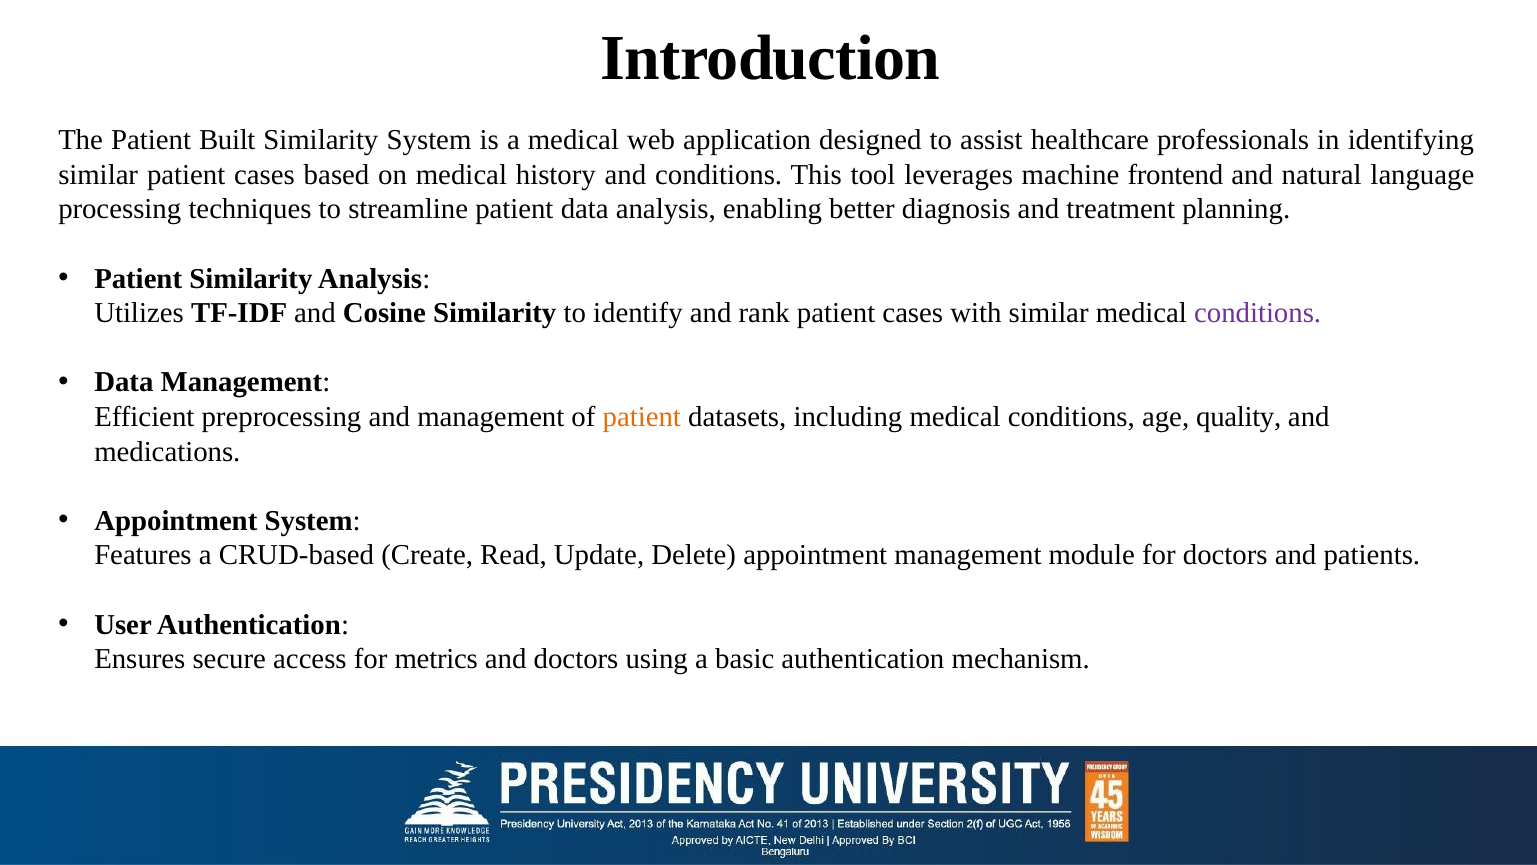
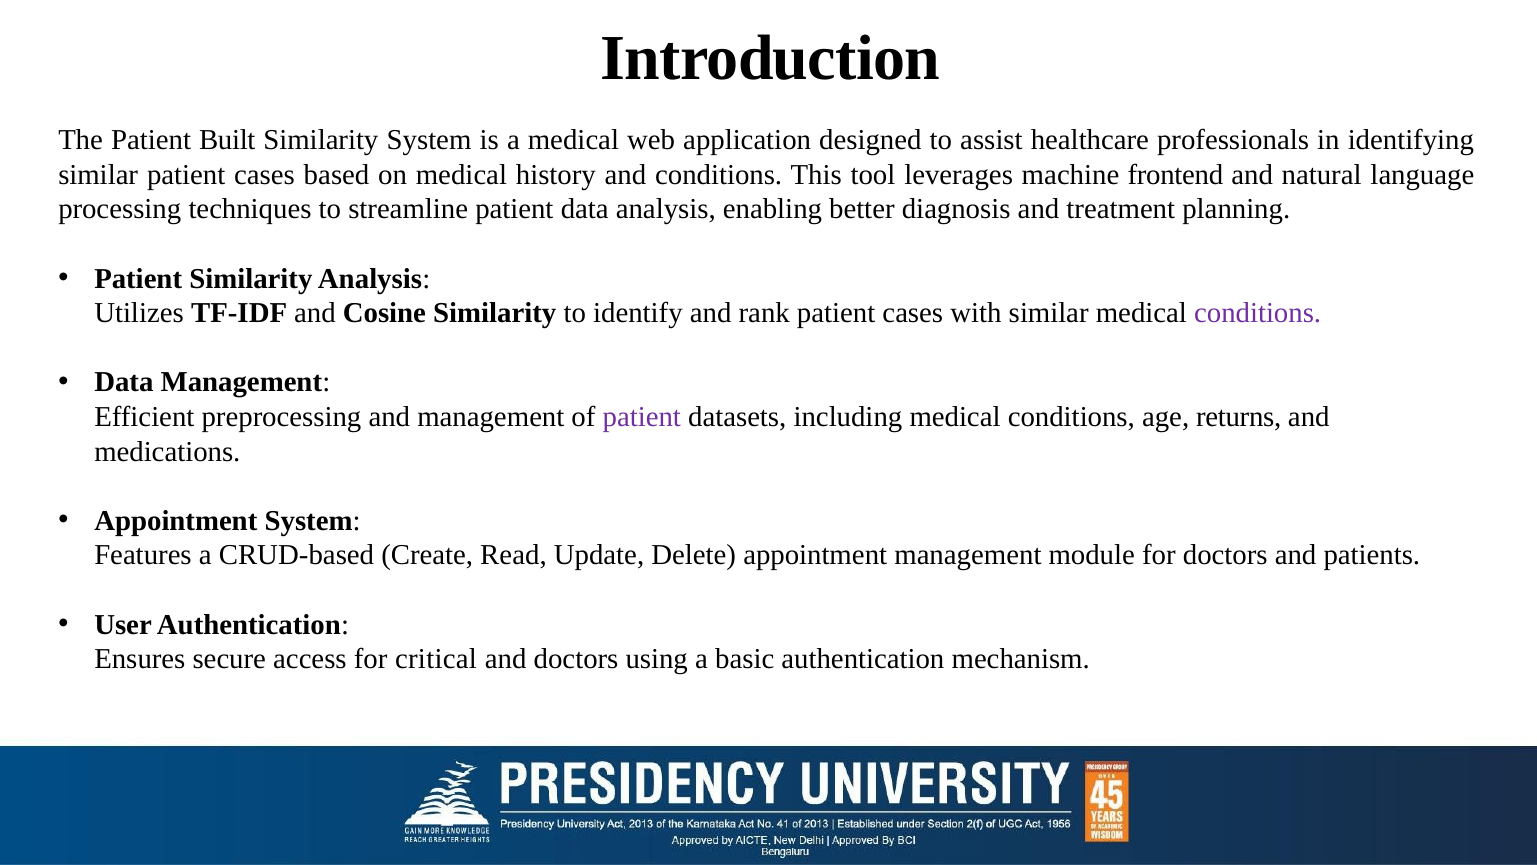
patient colour: orange -> purple (642, 417)
quality: quality -> returns (1239, 417)
metrics: metrics -> critical (436, 659)
